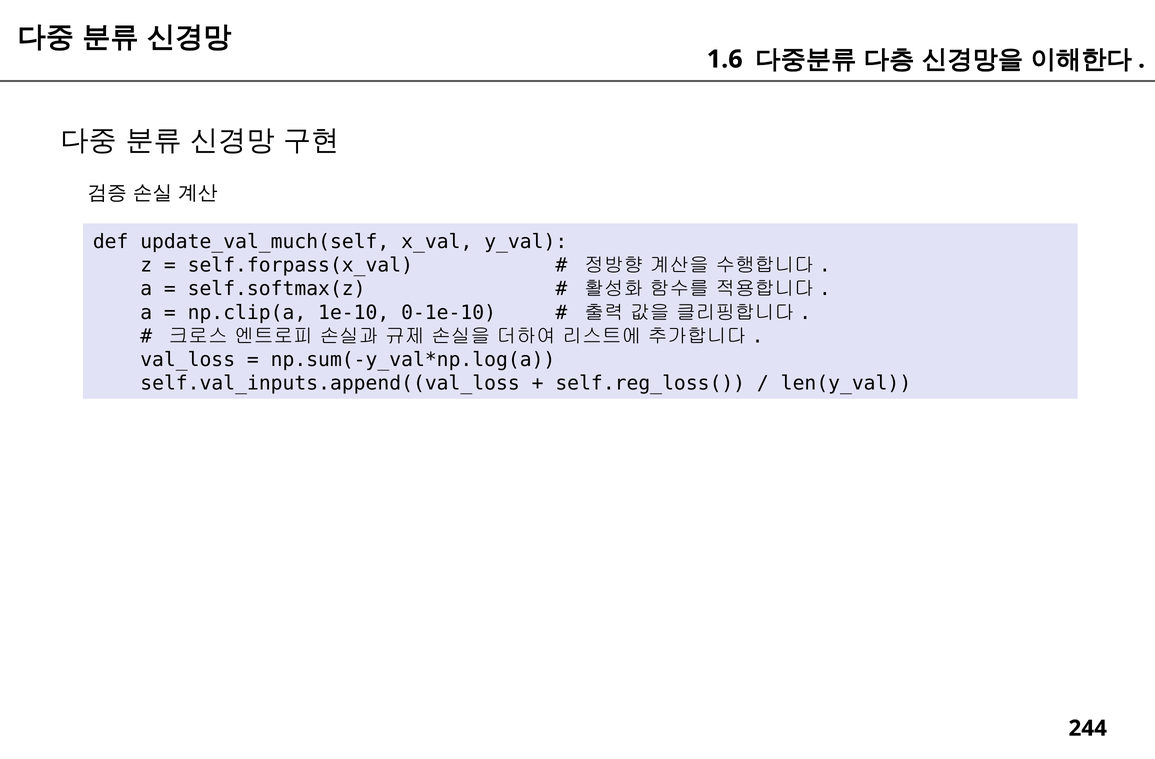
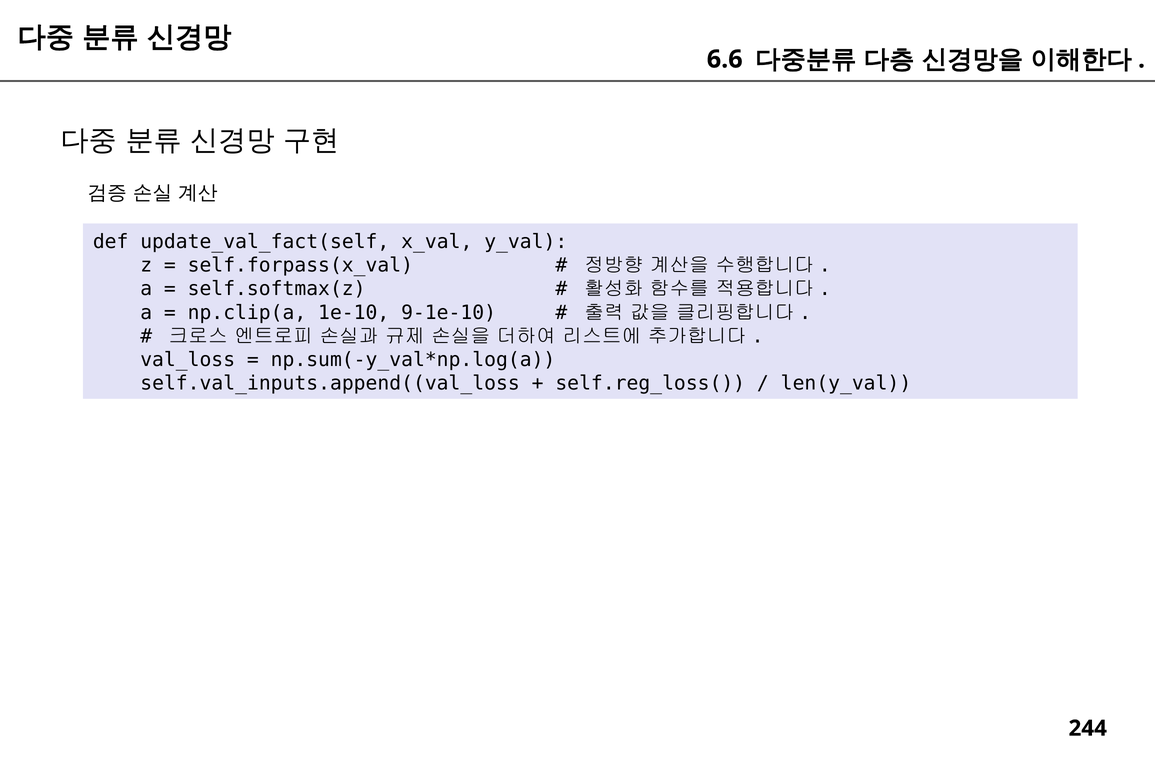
1.6: 1.6 -> 6.6 (725, 59)
update_val_much(self: update_val_much(self -> update_val_fact(self (265, 242)
0-1e-10: 0-1e-10 -> 9-1e-10 (449, 312)
